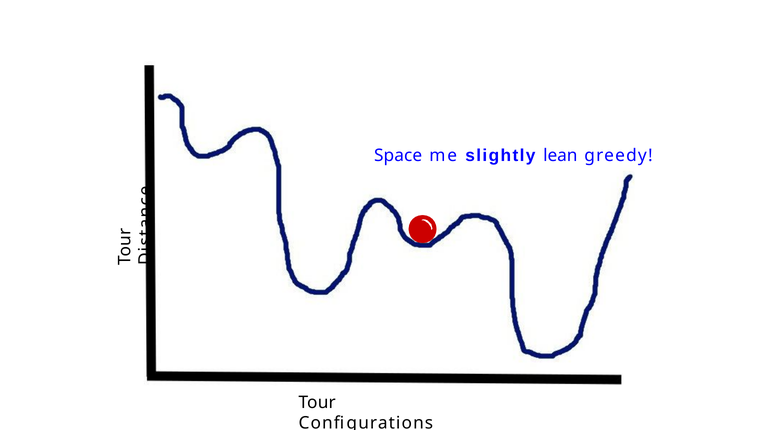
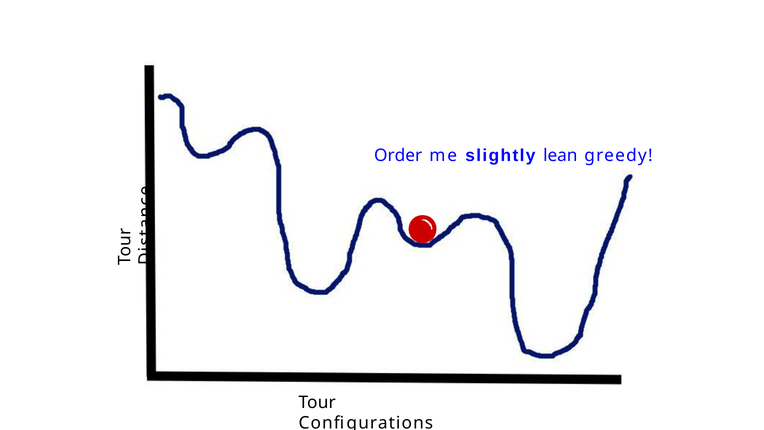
Space: Space -> Order (398, 155)
